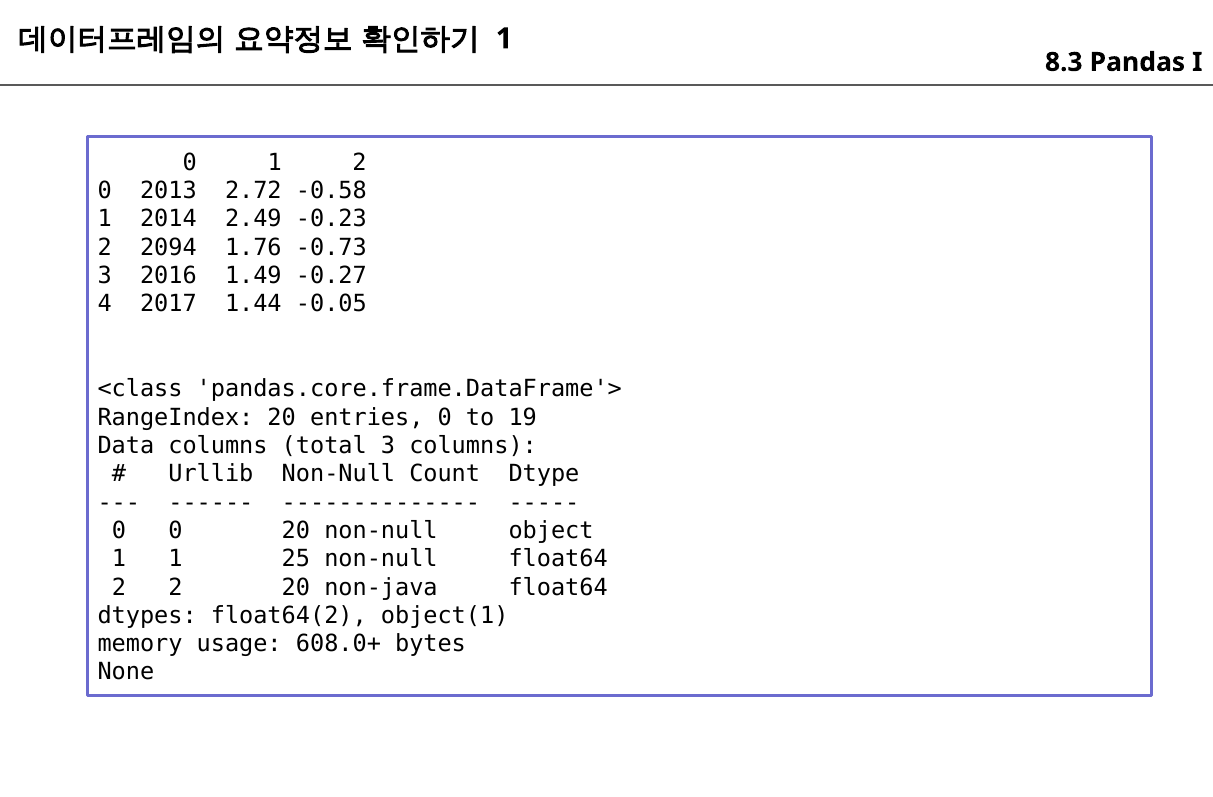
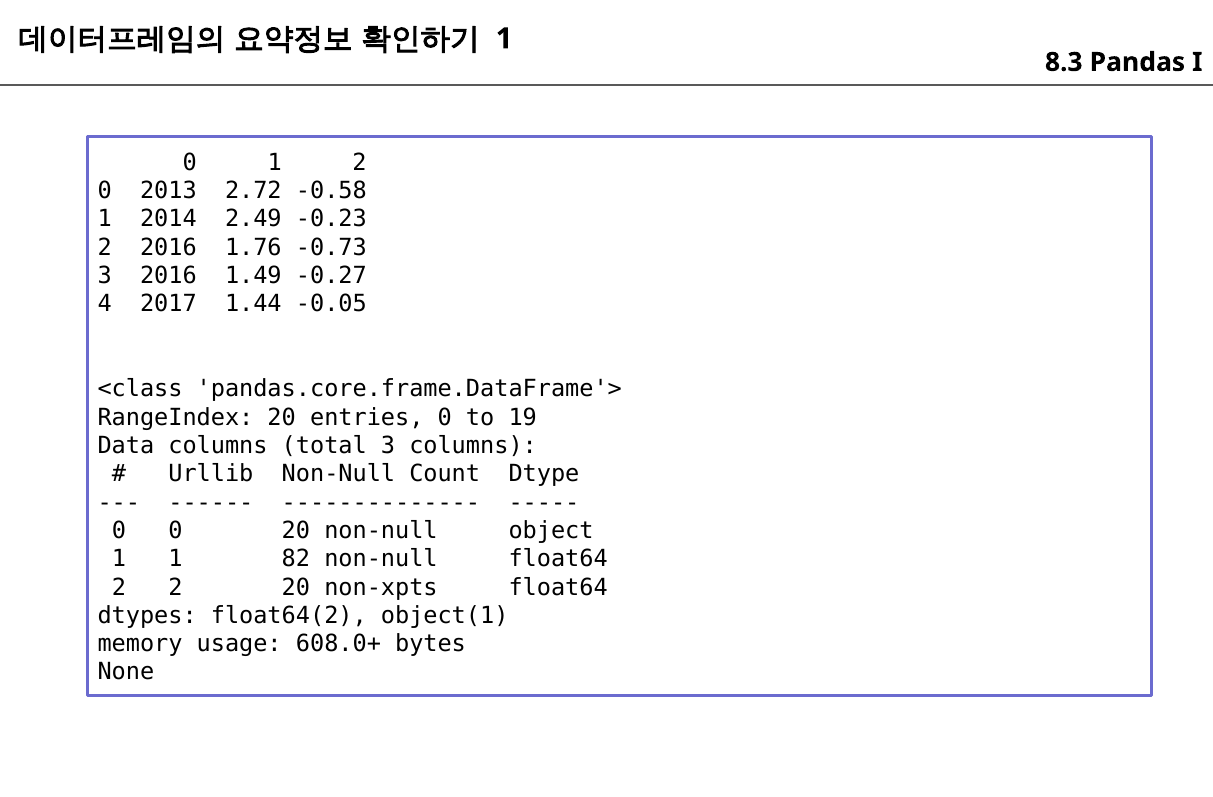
2 2094: 2094 -> 2016 (168, 247)
25: 25 -> 82 (296, 559)
non-java: non-java -> non-xpts (381, 587)
